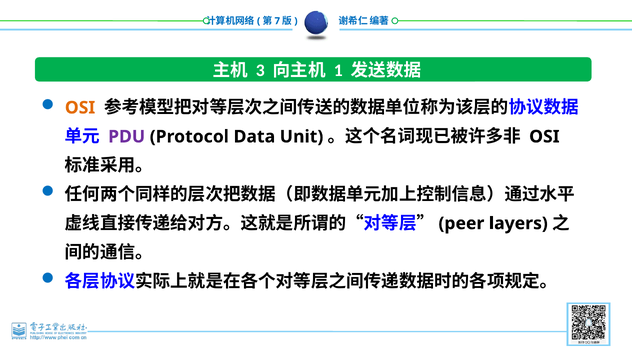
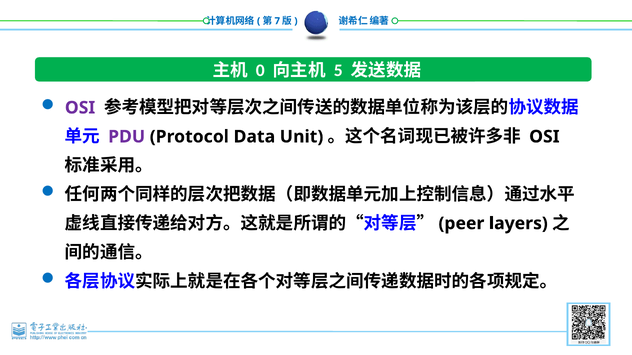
3: 3 -> 0 (260, 71)
1: 1 -> 5 (338, 71)
OSI colour: orange -> purple (80, 108)
